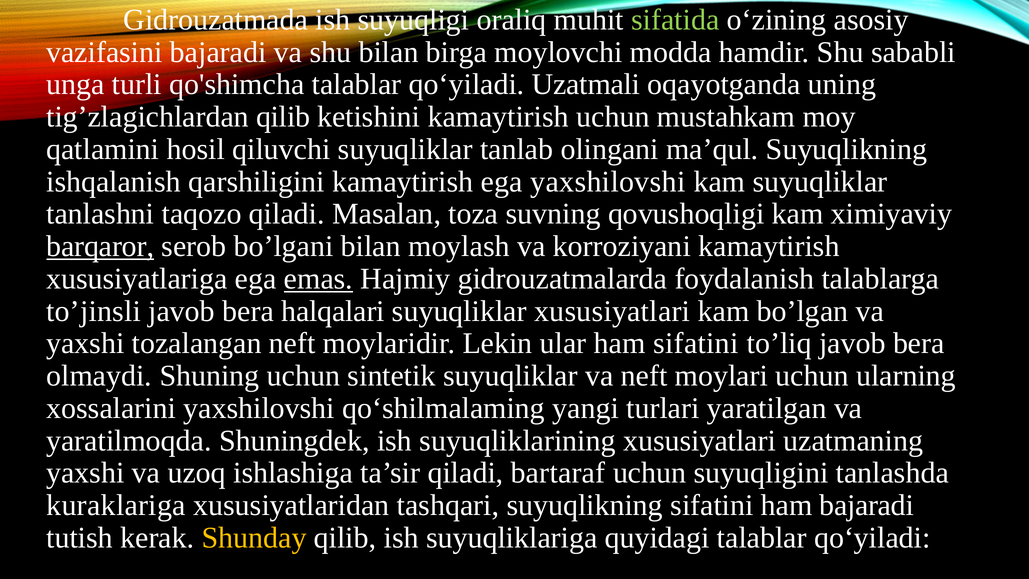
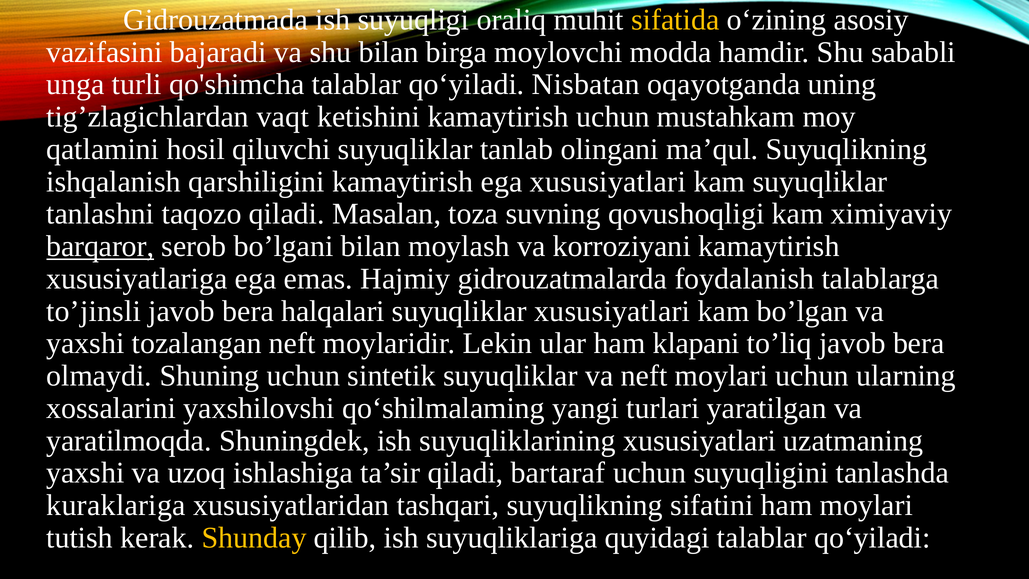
sifatida colour: light green -> yellow (675, 20)
Uzatmali: Uzatmali -> Nisbatan (586, 85)
tig’zlagichlardan qilib: qilib -> vaqt (283, 117)
ega yaxshilovshi: yaxshilovshi -> xususiyatlari (608, 182)
emas underline: present -> none (318, 279)
ham sifatini: sifatini -> klapani (696, 343)
ham bajaradi: bajaradi -> moylari (866, 505)
